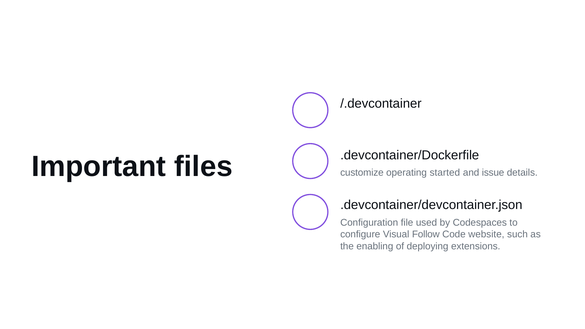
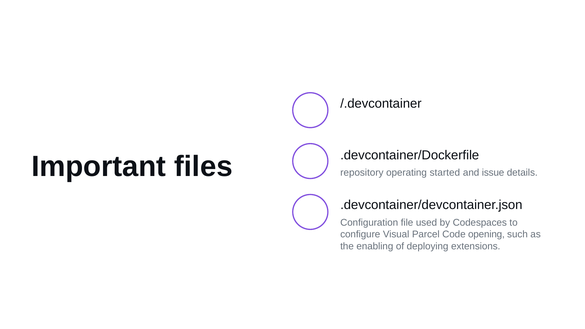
customize: customize -> repository (362, 173)
Follow: Follow -> Parcel (426, 234)
website: website -> opening (486, 234)
